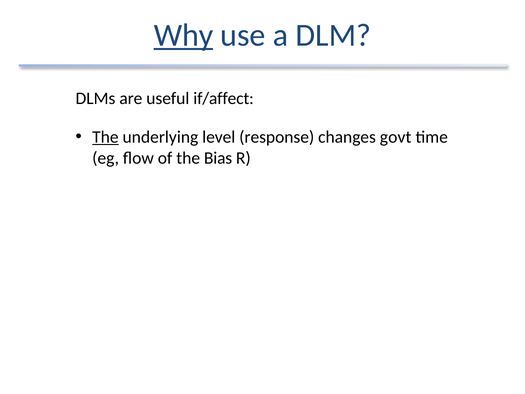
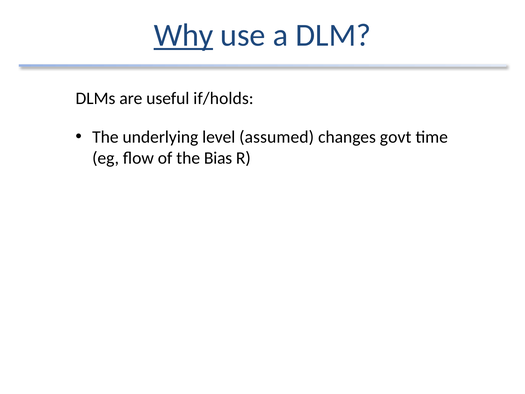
if/affect: if/affect -> if/holds (223, 98)
The underline: present -> none (105, 137)
response: response -> assumed (277, 137)
